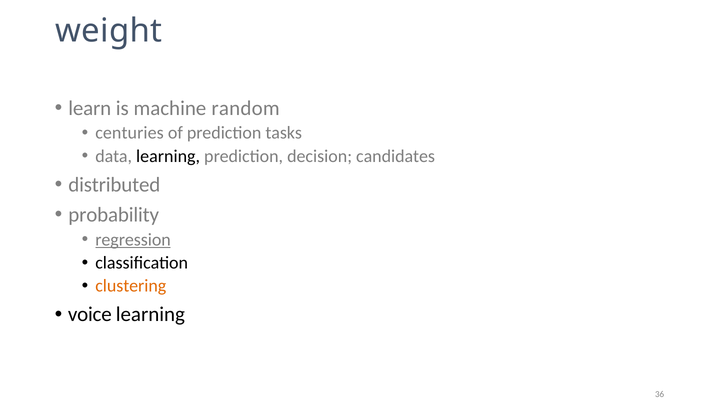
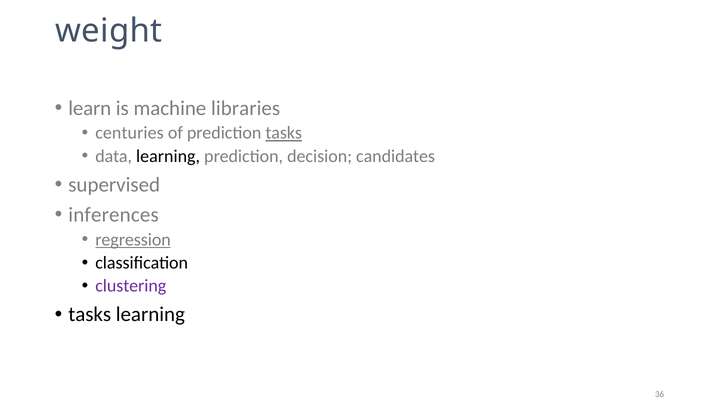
random: random -> libraries (246, 108)
tasks underline: none -> present (284, 133)
distributed: distributed -> supervised (114, 184)
probability: probability -> inferences (114, 215)
clustering colour: orange -> purple (131, 286)
voice: voice -> tasks (90, 314)
